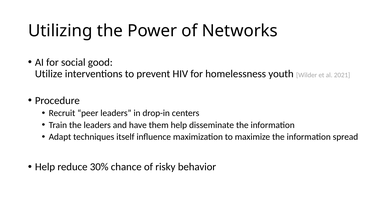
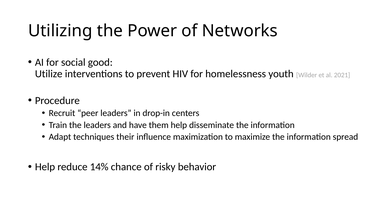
itself: itself -> their (125, 137)
30%: 30% -> 14% (99, 167)
